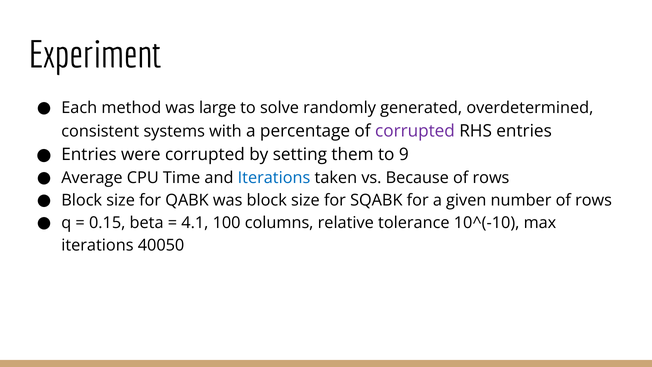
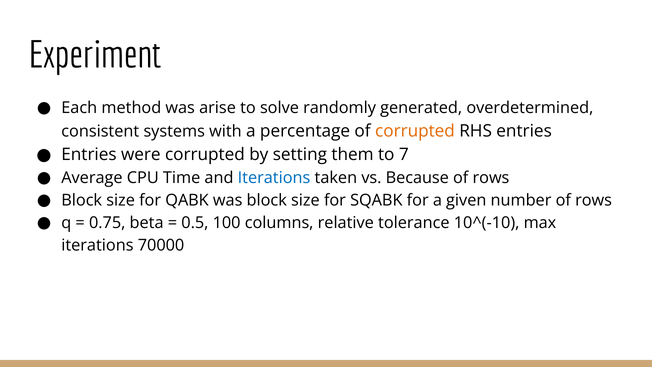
large: large -> arise (218, 108)
corrupted colour: purple -> orange (415, 131)
9: 9 -> 7 (404, 155)
0.15: 0.15 -> 0.75 (107, 223)
4.1: 4.1 -> 0.5 (195, 223)
40050: 40050 -> 70000 (161, 245)
